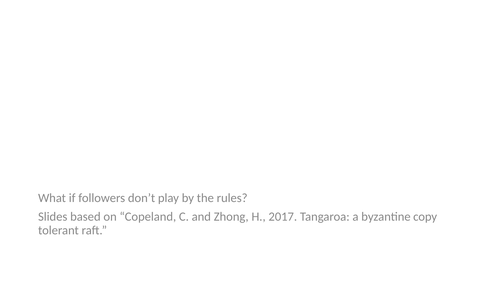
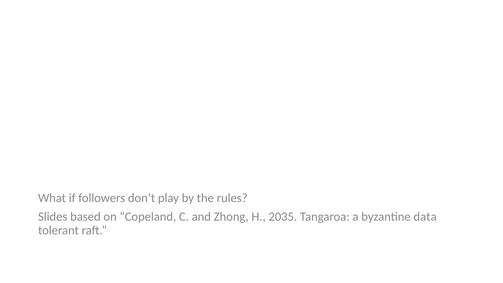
2017: 2017 -> 2035 (283, 217)
copy: copy -> data (425, 217)
